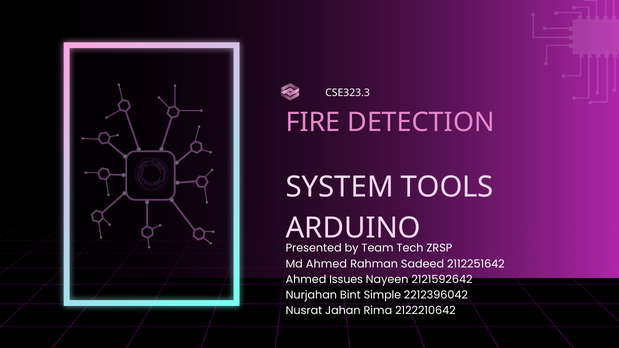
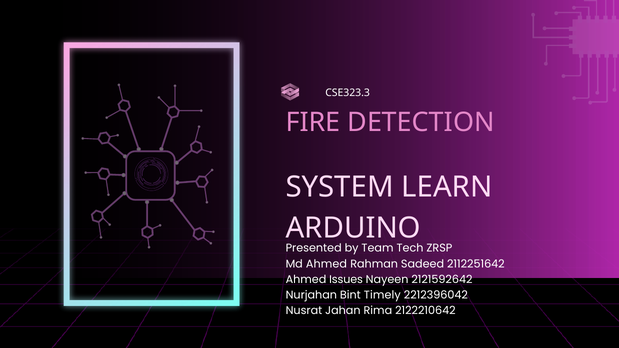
TOOLS: TOOLS -> LEARN (447, 187)
Simple: Simple -> Timely (382, 295)
